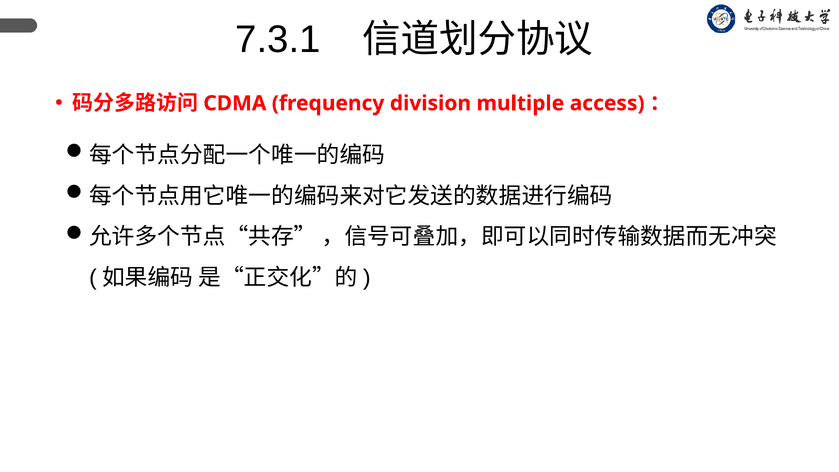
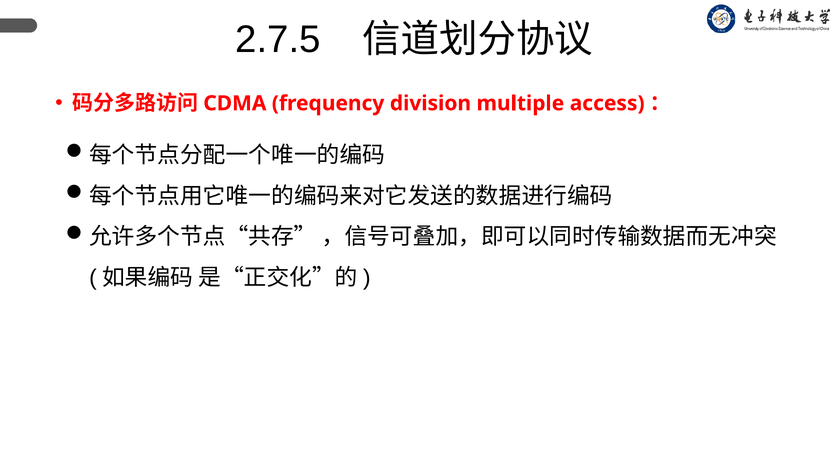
7.3.1: 7.3.1 -> 2.7.5 (278, 39)
